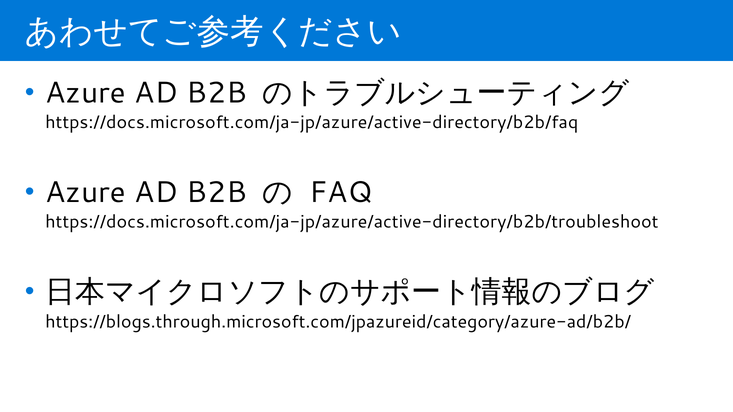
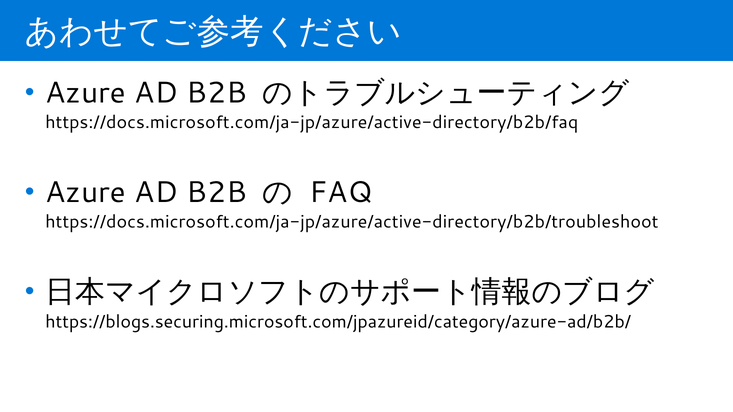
https://blogs.through.microsoft.com/jpazureid/category/azure-ad/b2b/: https://blogs.through.microsoft.com/jpazureid/category/azure-ad/b2b/ -> https://blogs.securing.microsoft.com/jpazureid/category/azure-ad/b2b/ (338, 322)
